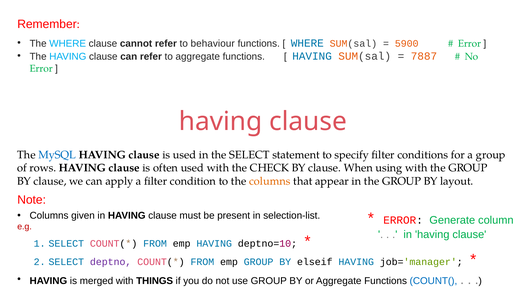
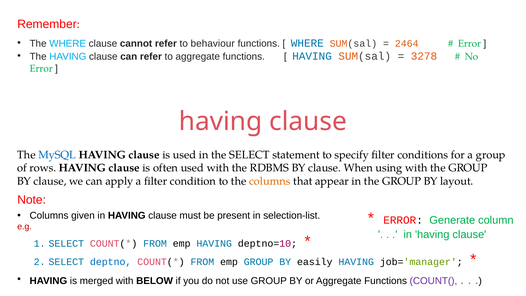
5900: 5900 -> 2464 (407, 43)
7887: 7887 -> 3278 (424, 56)
CHECK: CHECK -> RDBMS (269, 168)
deptno colour: purple -> blue (111, 262)
elseif: elseif -> easily (315, 262)
THINGS: THINGS -> BELOW (155, 281)
COUNT( colour: blue -> purple (433, 281)
